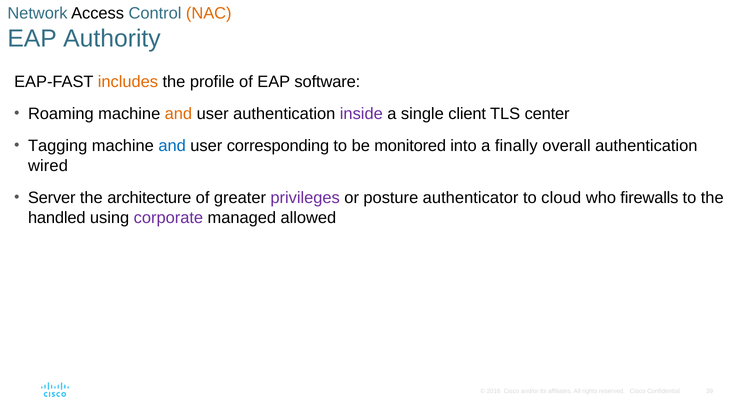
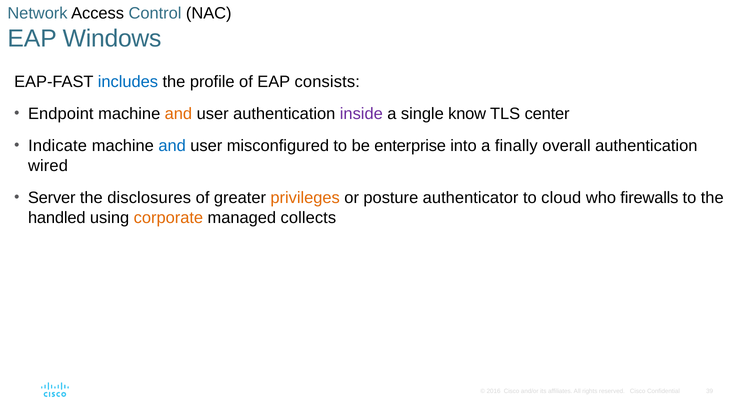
NAC colour: orange -> black (209, 13)
Authority: Authority -> Windows (112, 38)
includes colour: orange -> blue (128, 82)
software: software -> consists (327, 82)
Roaming: Roaming -> Endpoint (61, 114)
client: client -> know (467, 114)
Tagging: Tagging -> Indicate (58, 146)
corresponding: corresponding -> misconfigured (278, 146)
monitored: monitored -> enterprise (410, 146)
architecture: architecture -> disclosures (149, 198)
privileges colour: purple -> orange (305, 198)
corporate colour: purple -> orange (168, 218)
allowed: allowed -> collects (308, 218)
